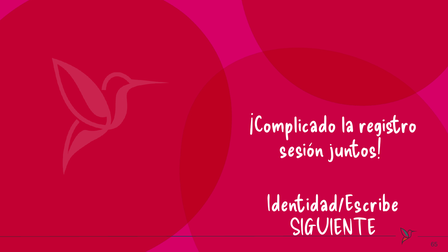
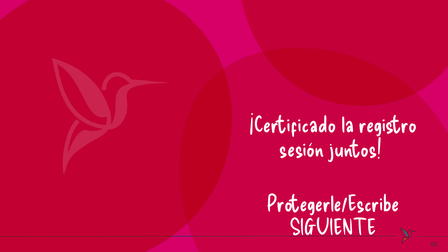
¡Complicado: ¡Complicado -> ¡Certificado (293, 125)
Identidad/Escribe: Identidad/Escribe -> Protegerle/Escribe (333, 204)
